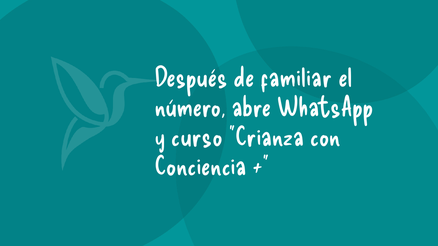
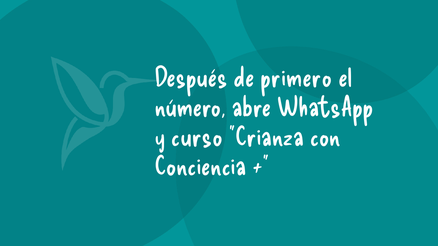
familiar: familiar -> primero (296, 78)
